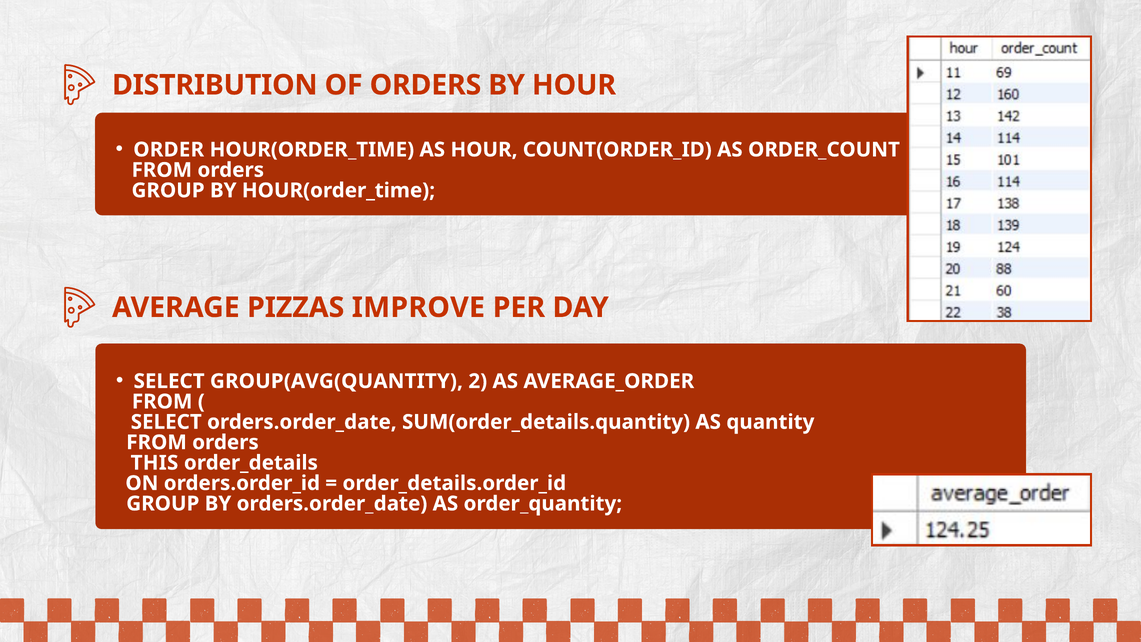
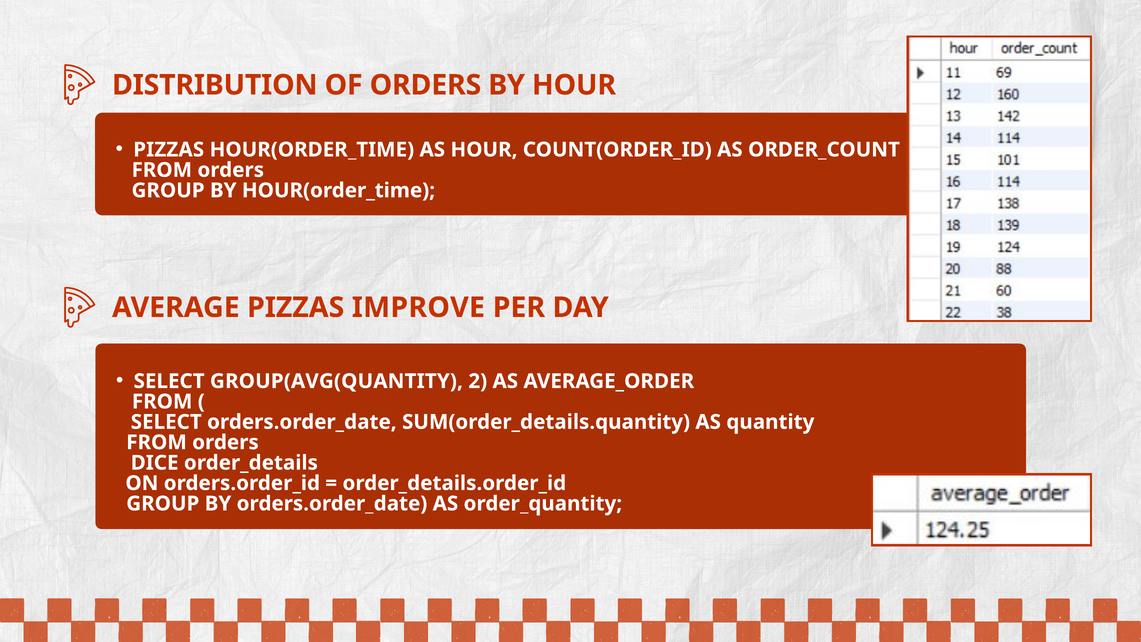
ORDER: ORDER -> PIZZAS (169, 150)
THIS: THIS -> DICE (155, 463)
